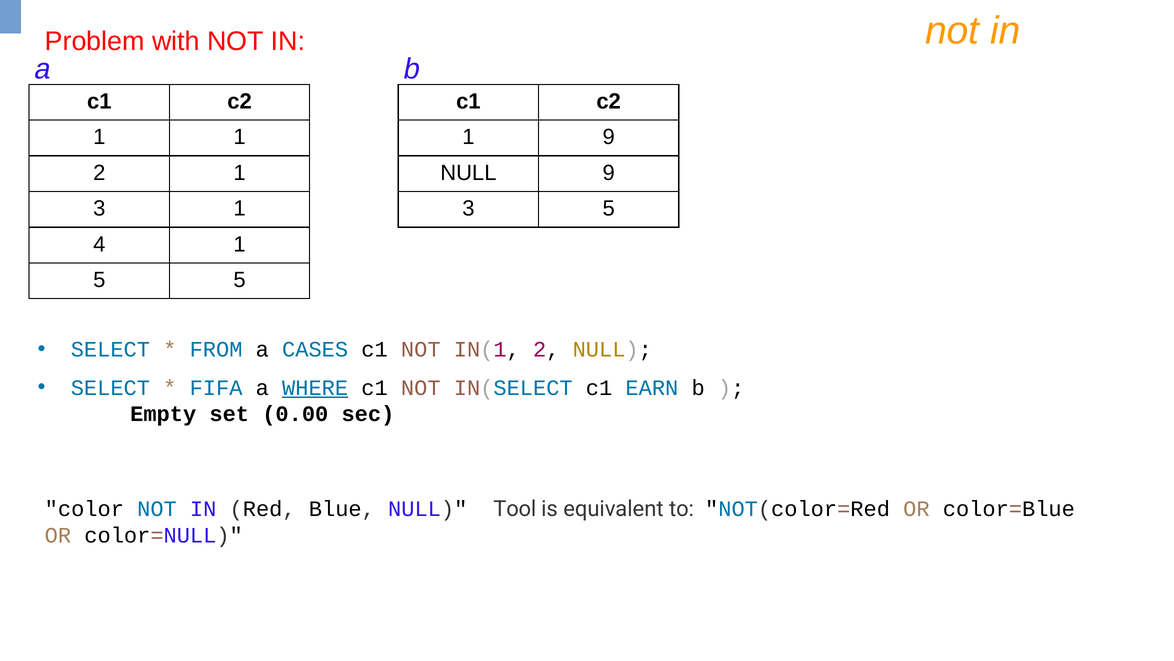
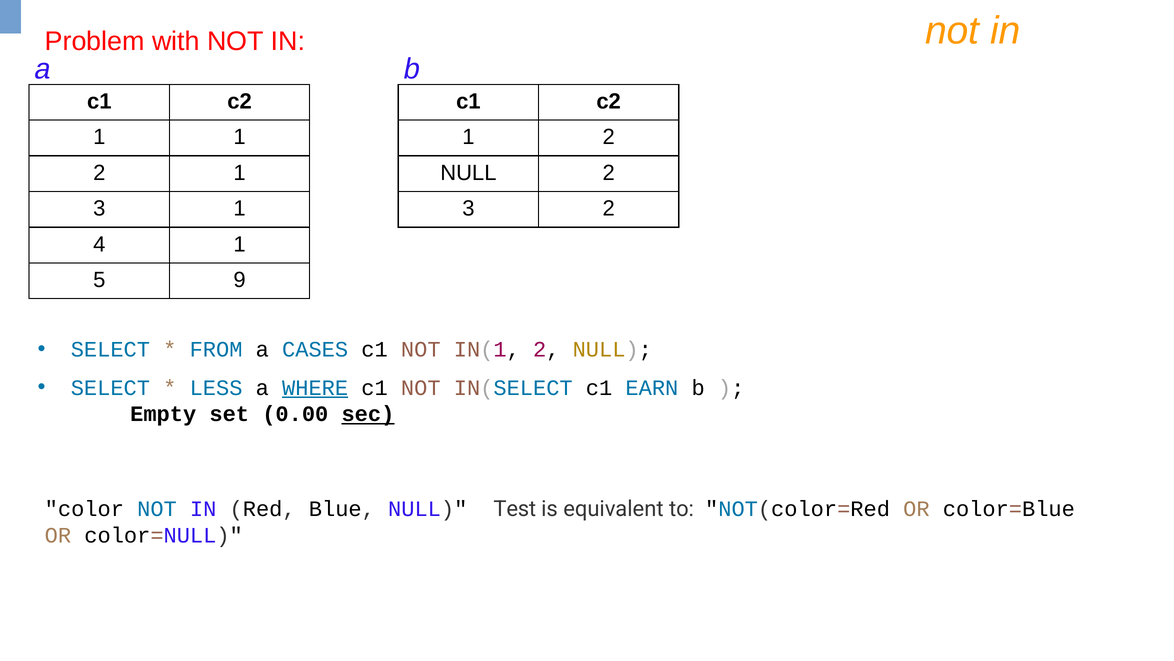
9: 9 -> 2 (609, 137)
NULL 9: 9 -> 2 (609, 173)
3 5: 5 -> 2 (609, 208)
5 5: 5 -> 9 (240, 280)
FIFA: FIFA -> LESS (216, 387)
sec underline: none -> present (368, 414)
Tool: Tool -> Test (515, 509)
